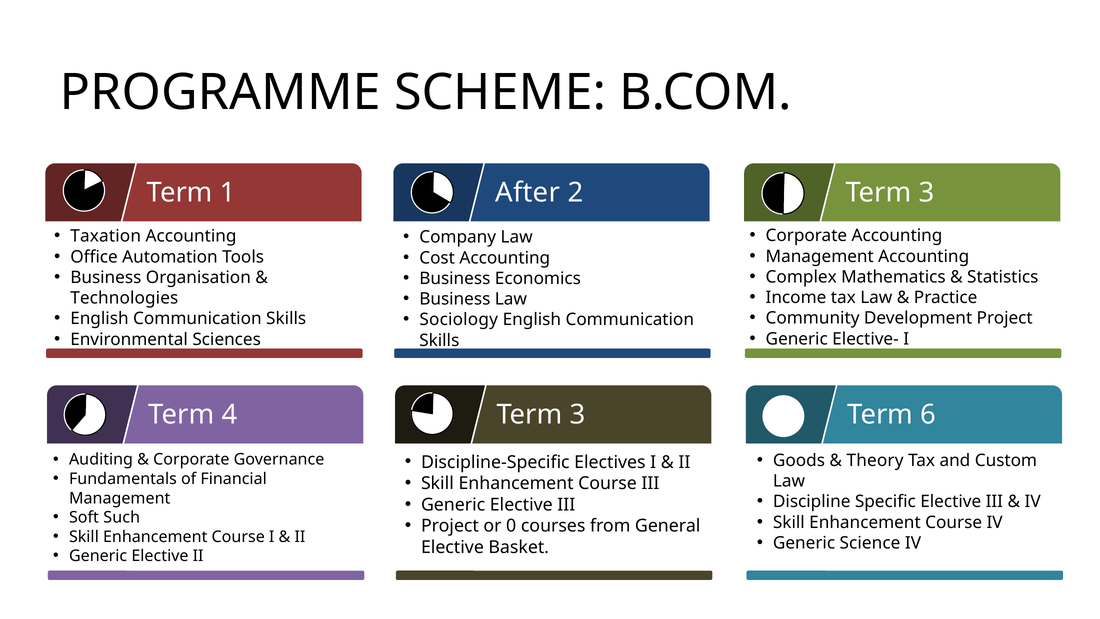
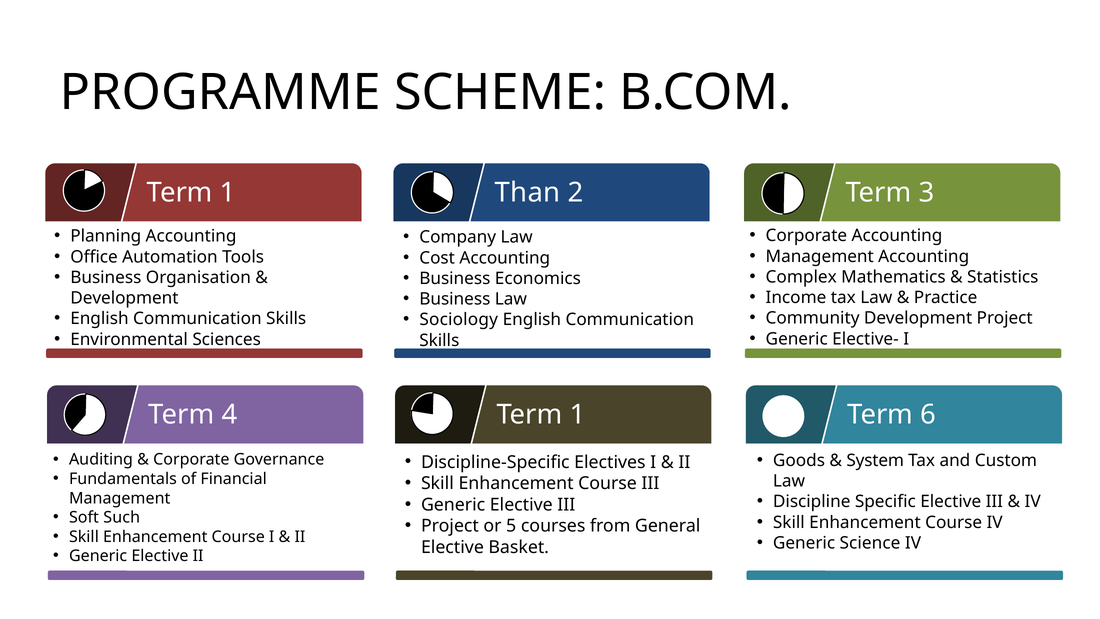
After: After -> Than (528, 193)
Taxation: Taxation -> Planning (106, 236)
Technologies: Technologies -> Development (124, 298)
3: 3 -> 1 (577, 415)
Theory: Theory -> System (875, 460)
or 0: 0 -> 5 (511, 526)
